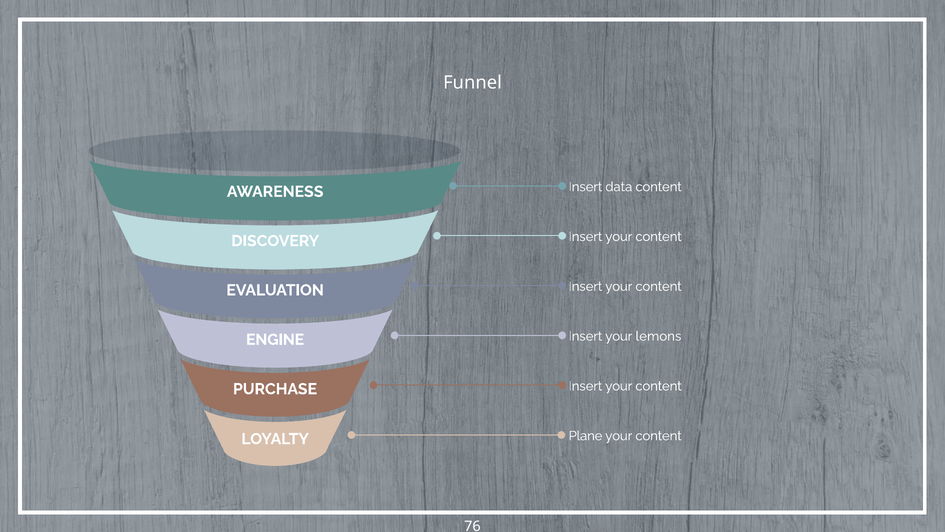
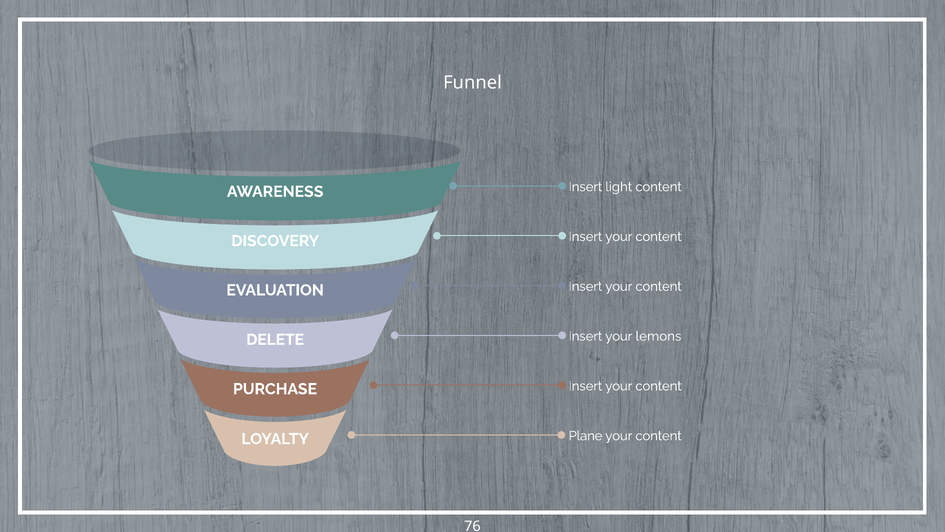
data: data -> light (619, 187)
ENGINE: ENGINE -> DELETE (275, 339)
